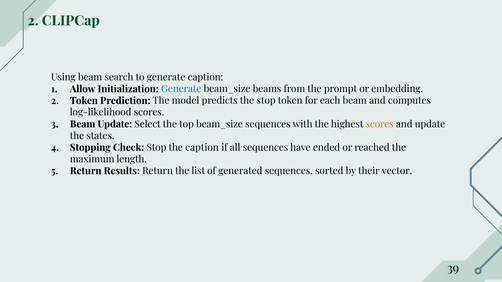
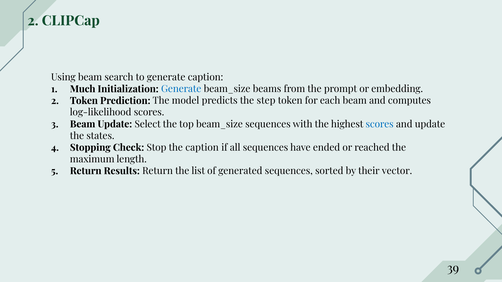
Allow: Allow -> Much (83, 89)
the stop: stop -> step (266, 101)
scores colour: orange -> blue (380, 124)
